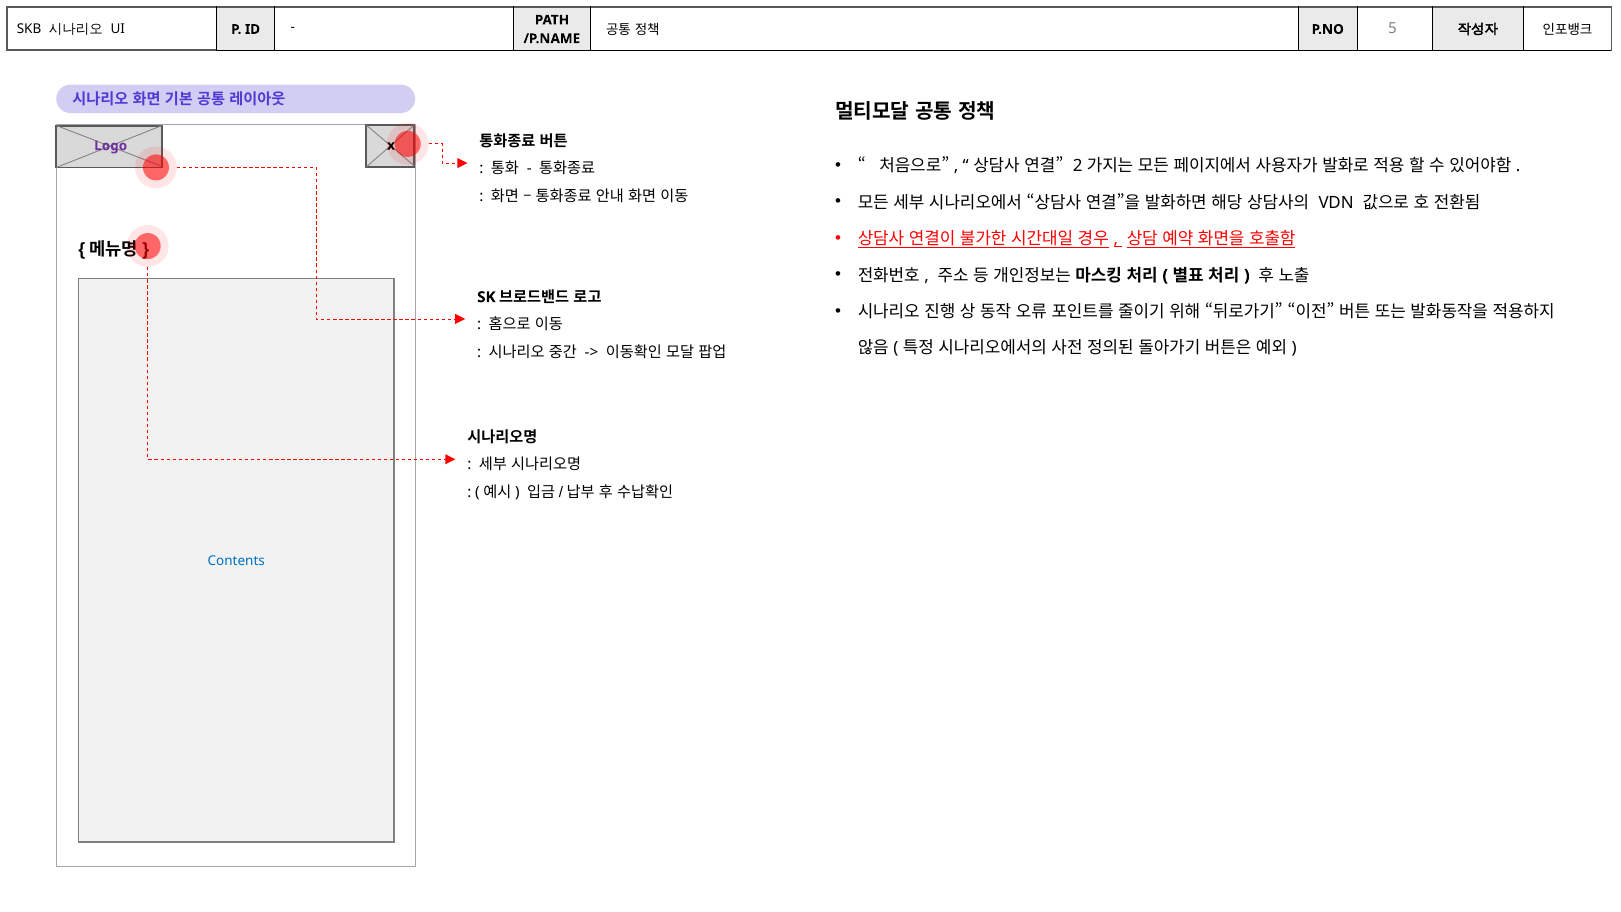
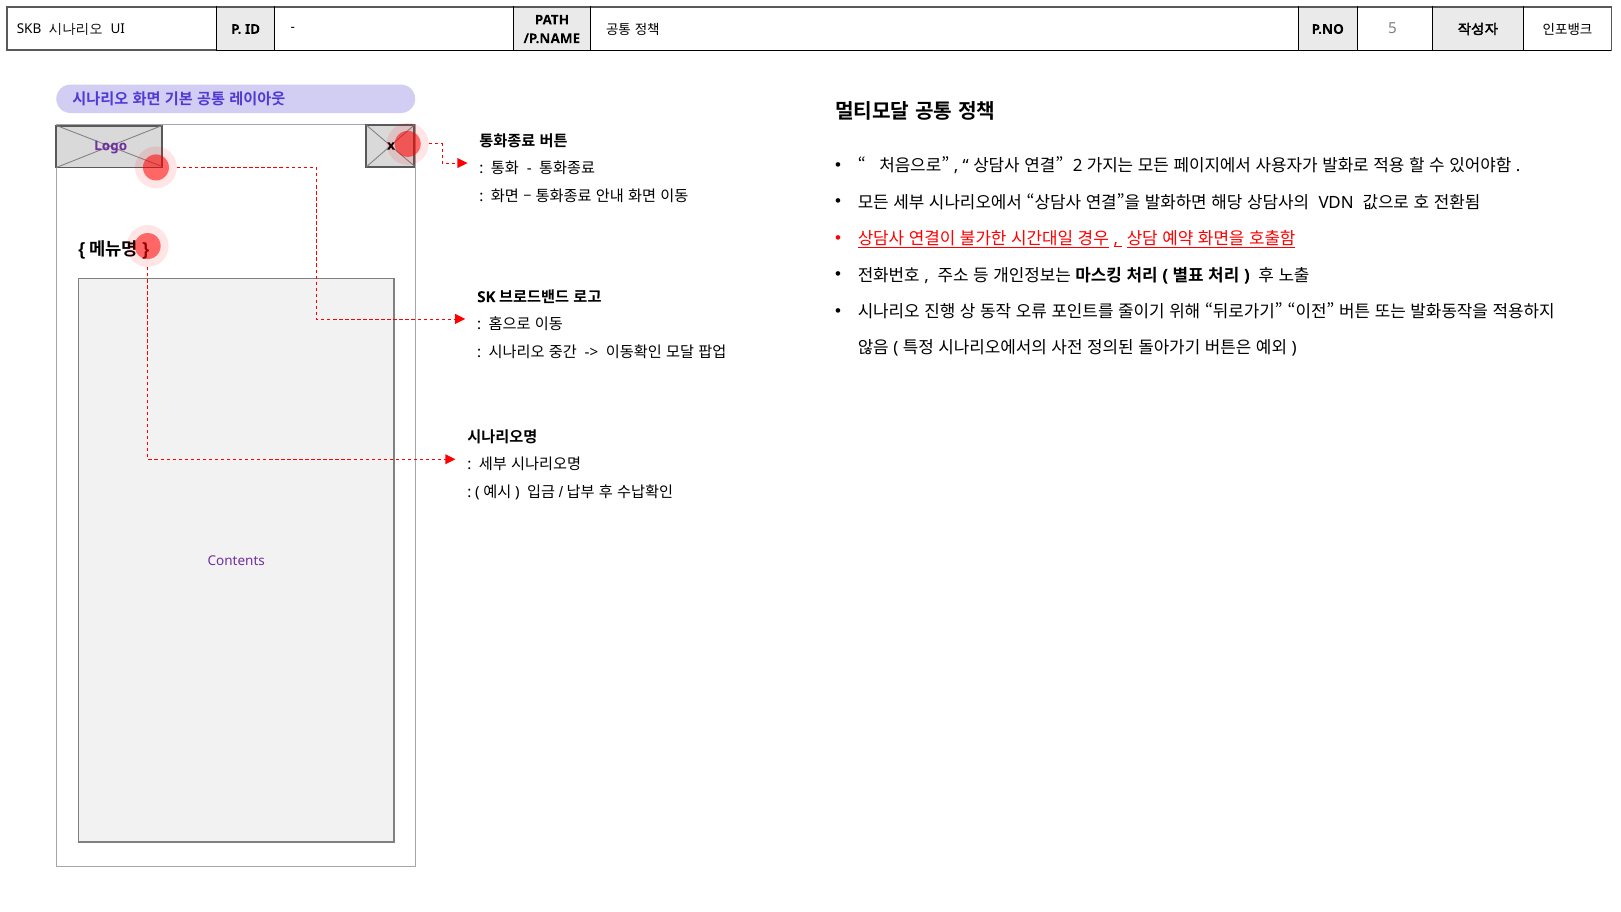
Contents colour: blue -> purple (236, 561)
